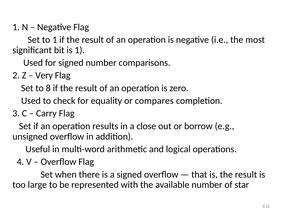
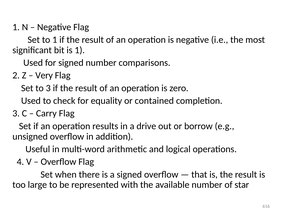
to 8: 8 -> 3 (48, 88)
compares: compares -> contained (154, 100)
close: close -> drive (146, 126)
